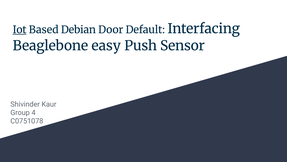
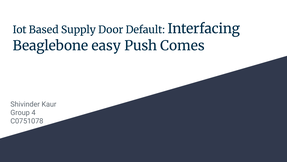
Iot underline: present -> none (20, 30)
Debian: Debian -> Supply (78, 30)
Sensor: Sensor -> Comes (182, 46)
